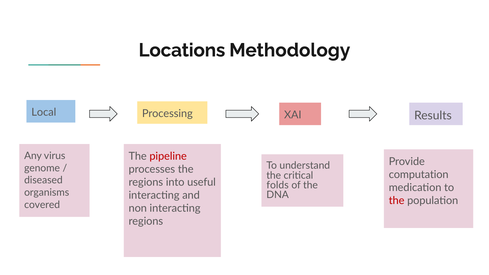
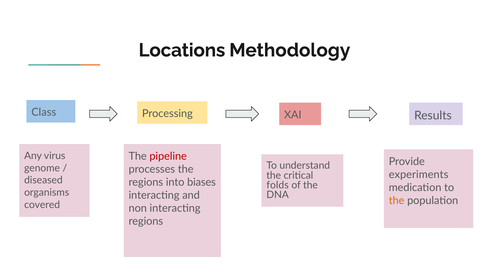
Local: Local -> Class (44, 112)
computation: computation -> experiments (419, 175)
useful: useful -> biases (201, 182)
the colour: red -> orange (397, 201)
